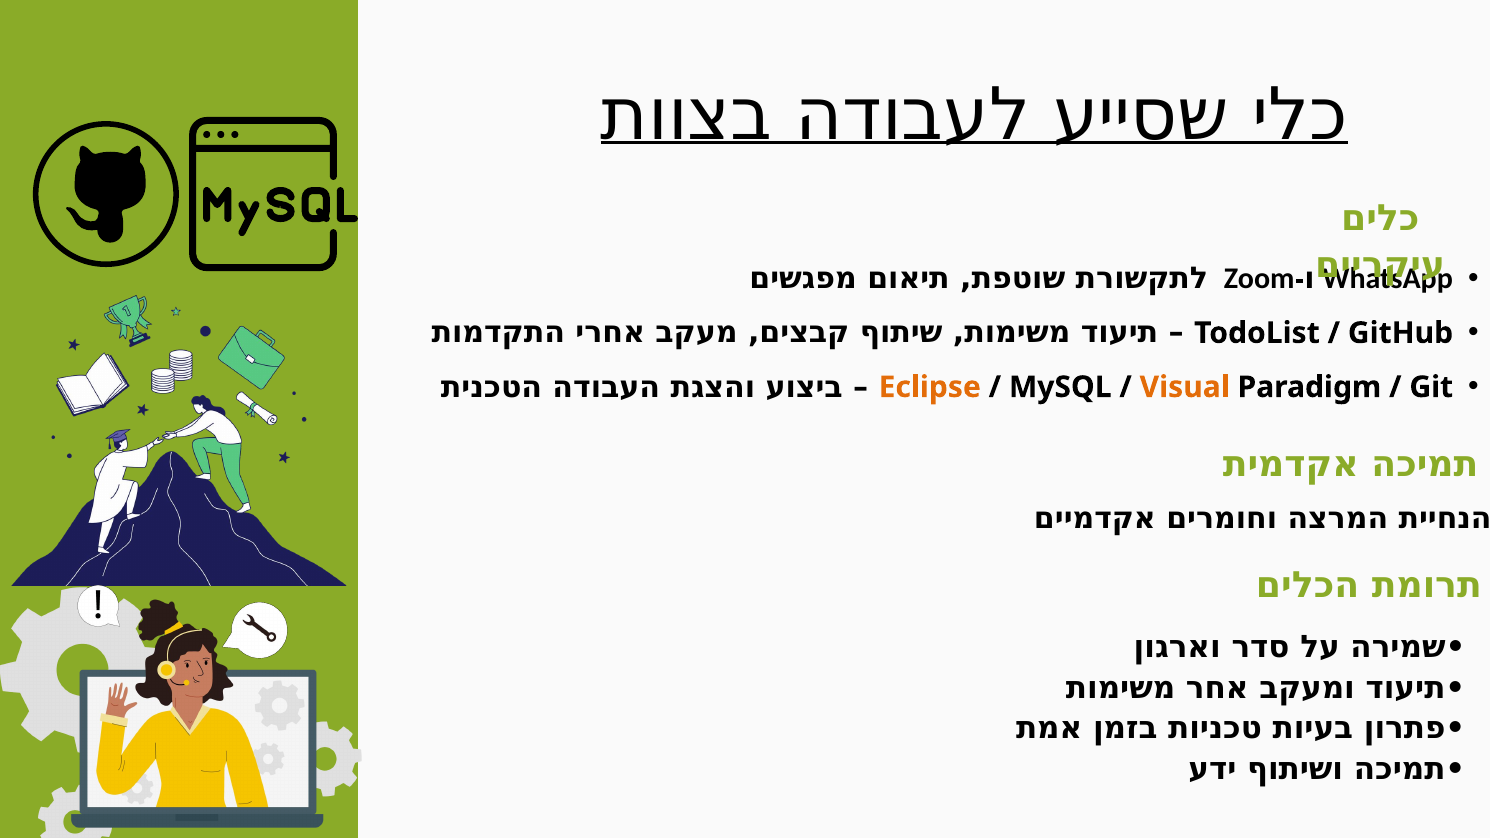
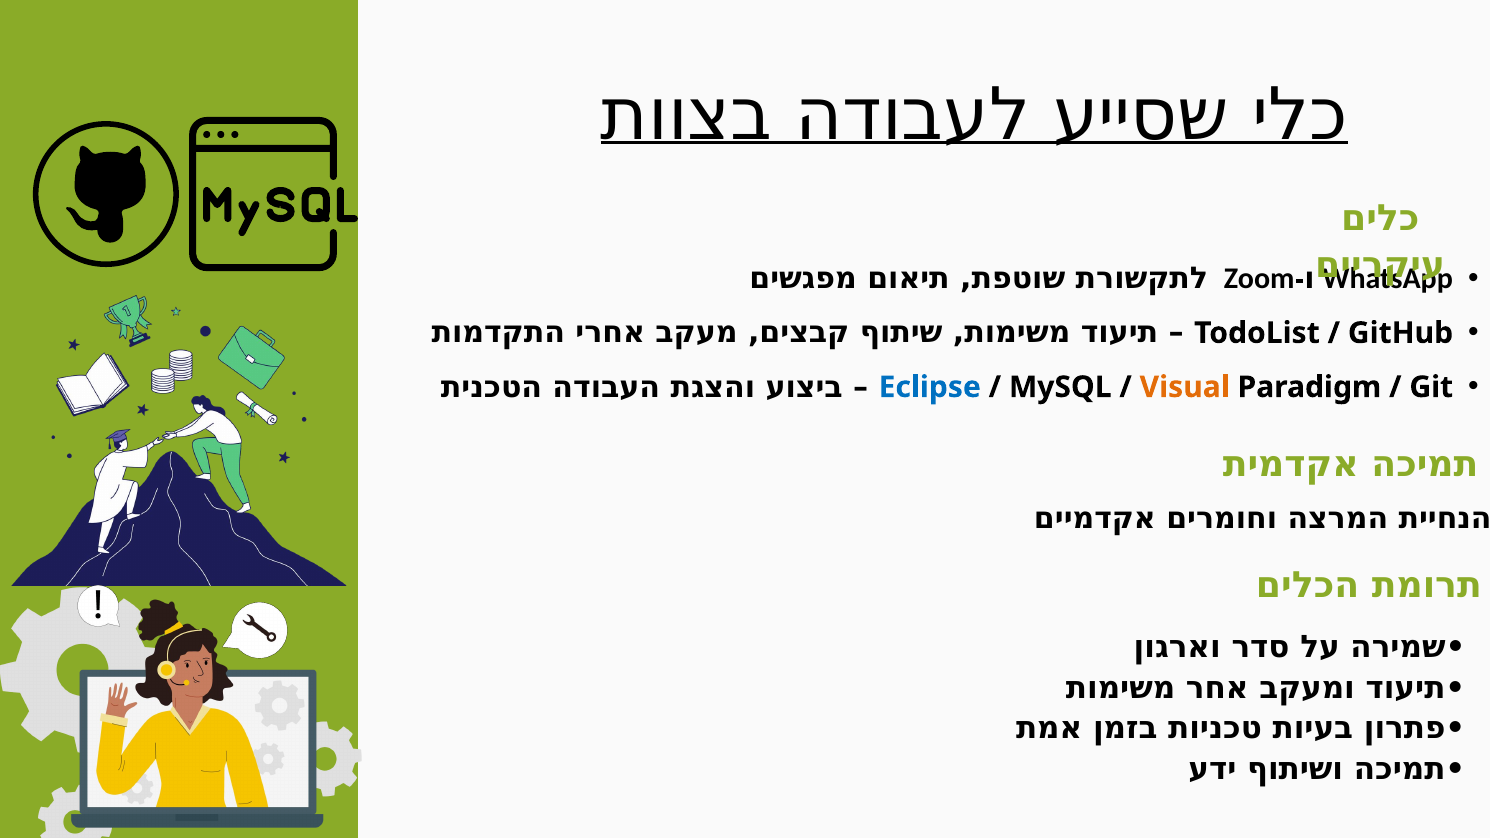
Eclipse colour: orange -> blue (930, 387)
